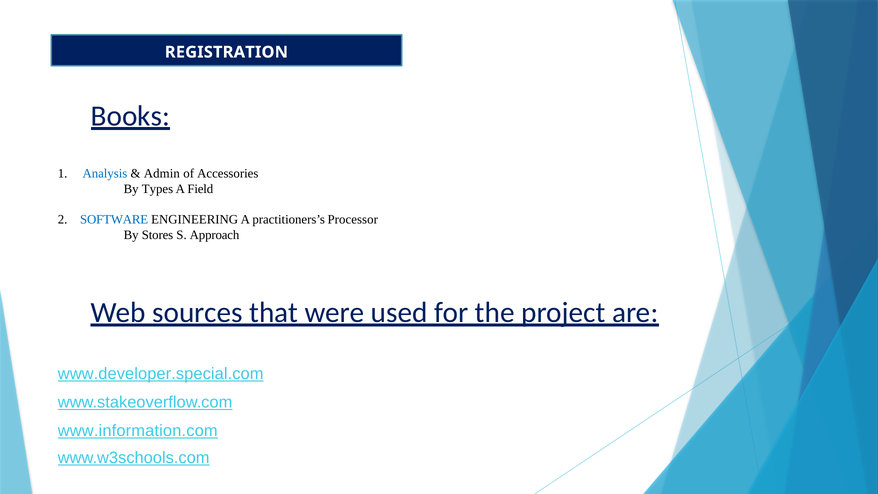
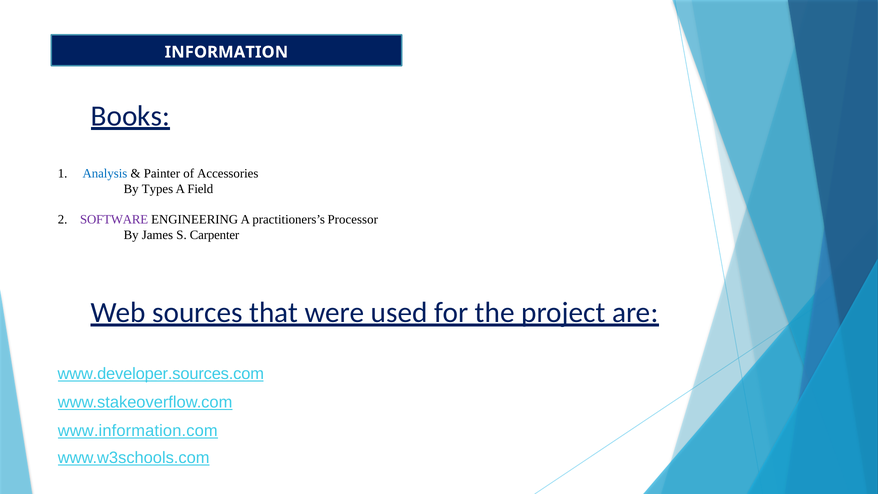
REGISTRATION: REGISTRATION -> INFORMATION (226, 52)
Admin: Admin -> Painter (162, 174)
SOFTWARE colour: blue -> purple (114, 220)
Stores: Stores -> James (157, 235)
Approach: Approach -> Carpenter (215, 235)
www.developer.special.com: www.developer.special.com -> www.developer.sources.com (161, 374)
